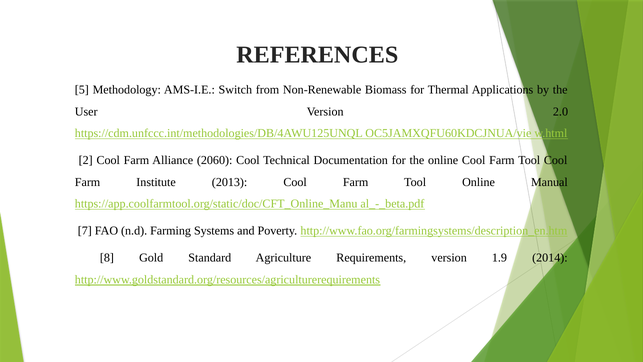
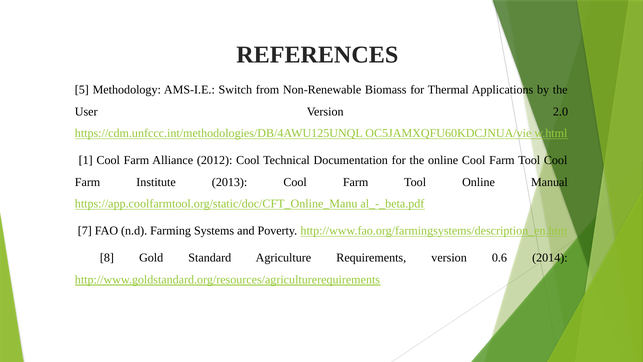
2: 2 -> 1 (86, 160)
2060: 2060 -> 2012 (215, 160)
1.9: 1.9 -> 0.6 (499, 258)
